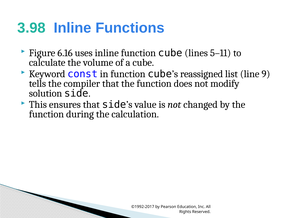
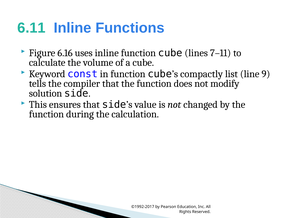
3.98: 3.98 -> 6.11 (31, 28)
5–11: 5–11 -> 7–11 (221, 53)
reassigned: reassigned -> compactly (202, 74)
